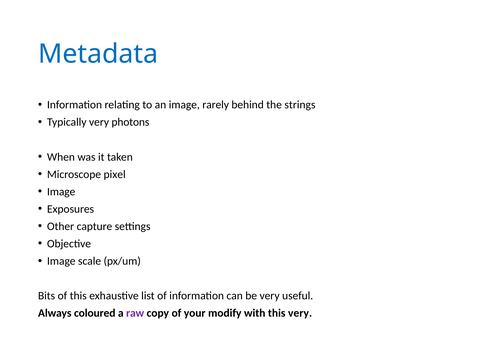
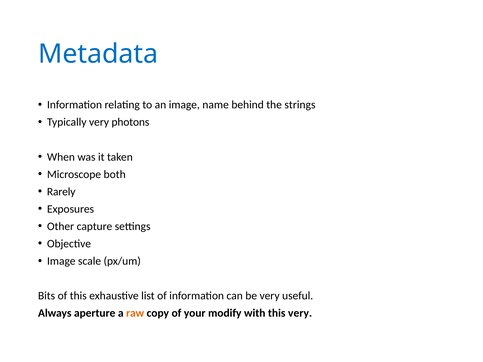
rarely: rarely -> name (216, 105)
pixel: pixel -> both (115, 174)
Image: Image -> Rarely (61, 192)
coloured: coloured -> aperture (95, 313)
raw colour: purple -> orange (135, 313)
